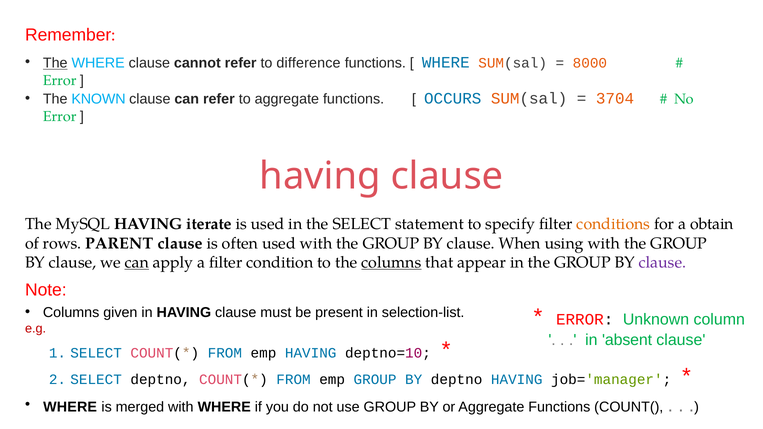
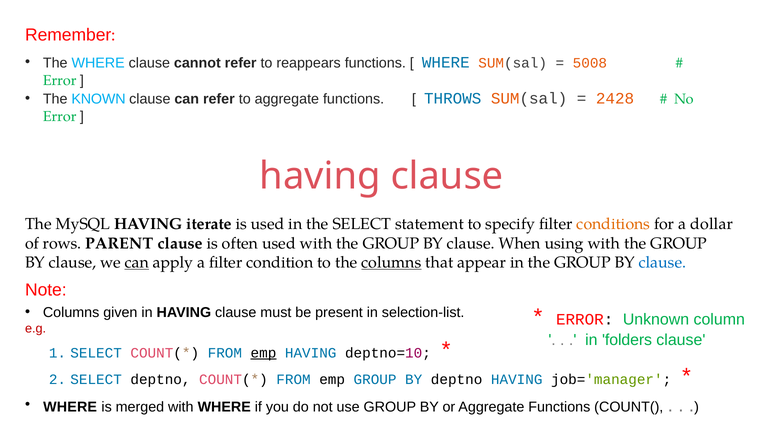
The underline: present -> none (55, 63)
difference: difference -> reappears (309, 63)
8000: 8000 -> 5008 (590, 63)
OCCURS: OCCURS -> THROWS (453, 99)
3704: 3704 -> 2428 (615, 99)
obtain: obtain -> dollar (712, 224)
clause colour: purple -> blue (662, 263)
absent: absent -> folders (627, 340)
emp underline: none -> present (263, 353)
